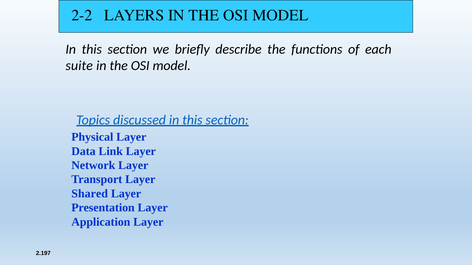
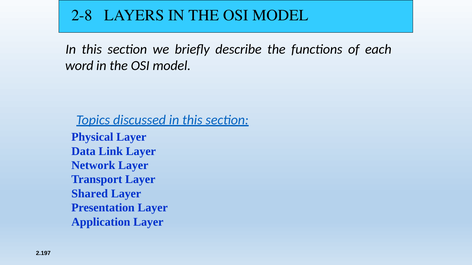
2-2: 2-2 -> 2-8 (82, 15)
suite: suite -> word (79, 66)
